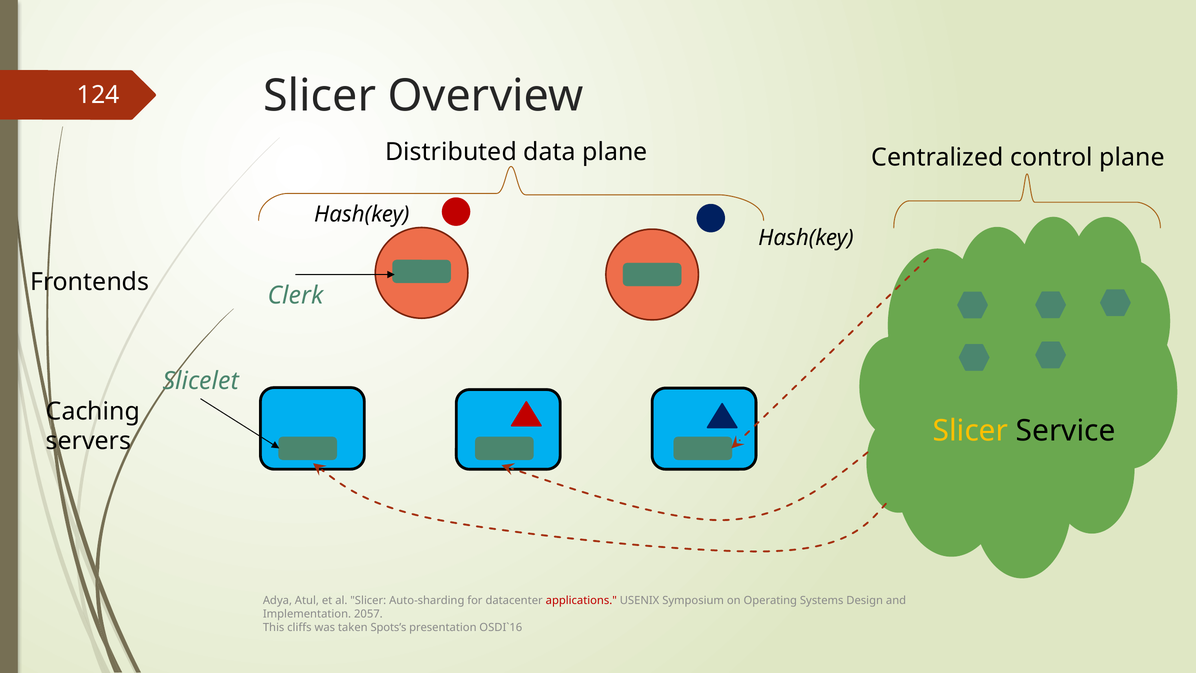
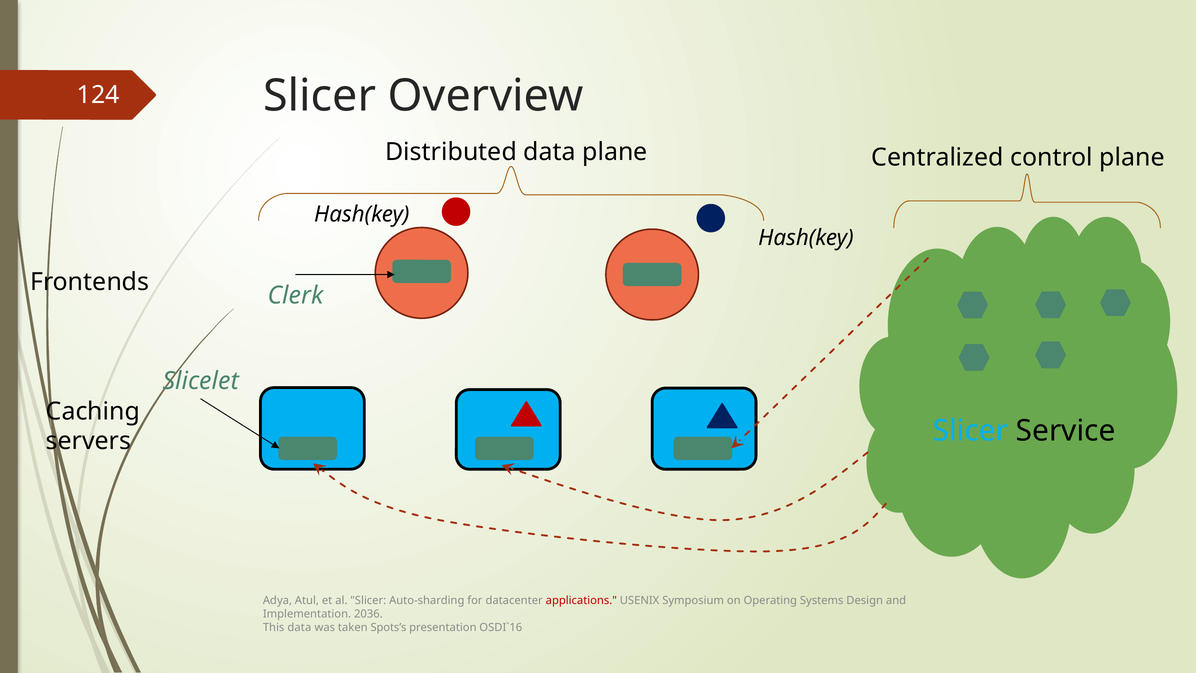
Slicer colour: yellow -> light blue (970, 431)
2057: 2057 -> 2036 (368, 614)
This cliffs: cliffs -> data (299, 627)
